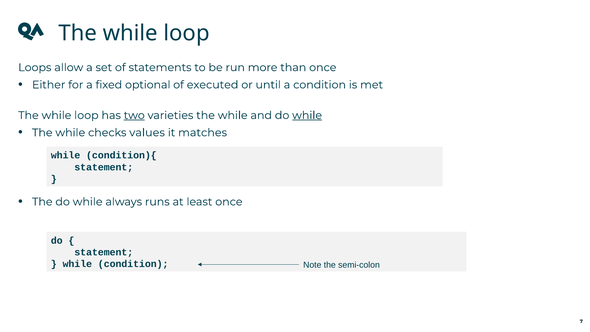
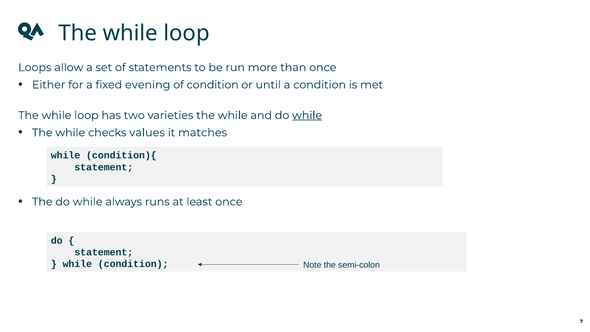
optional: optional -> evening (148, 85)
of executed: executed -> condition (213, 85)
two underline: present -> none (134, 115)
